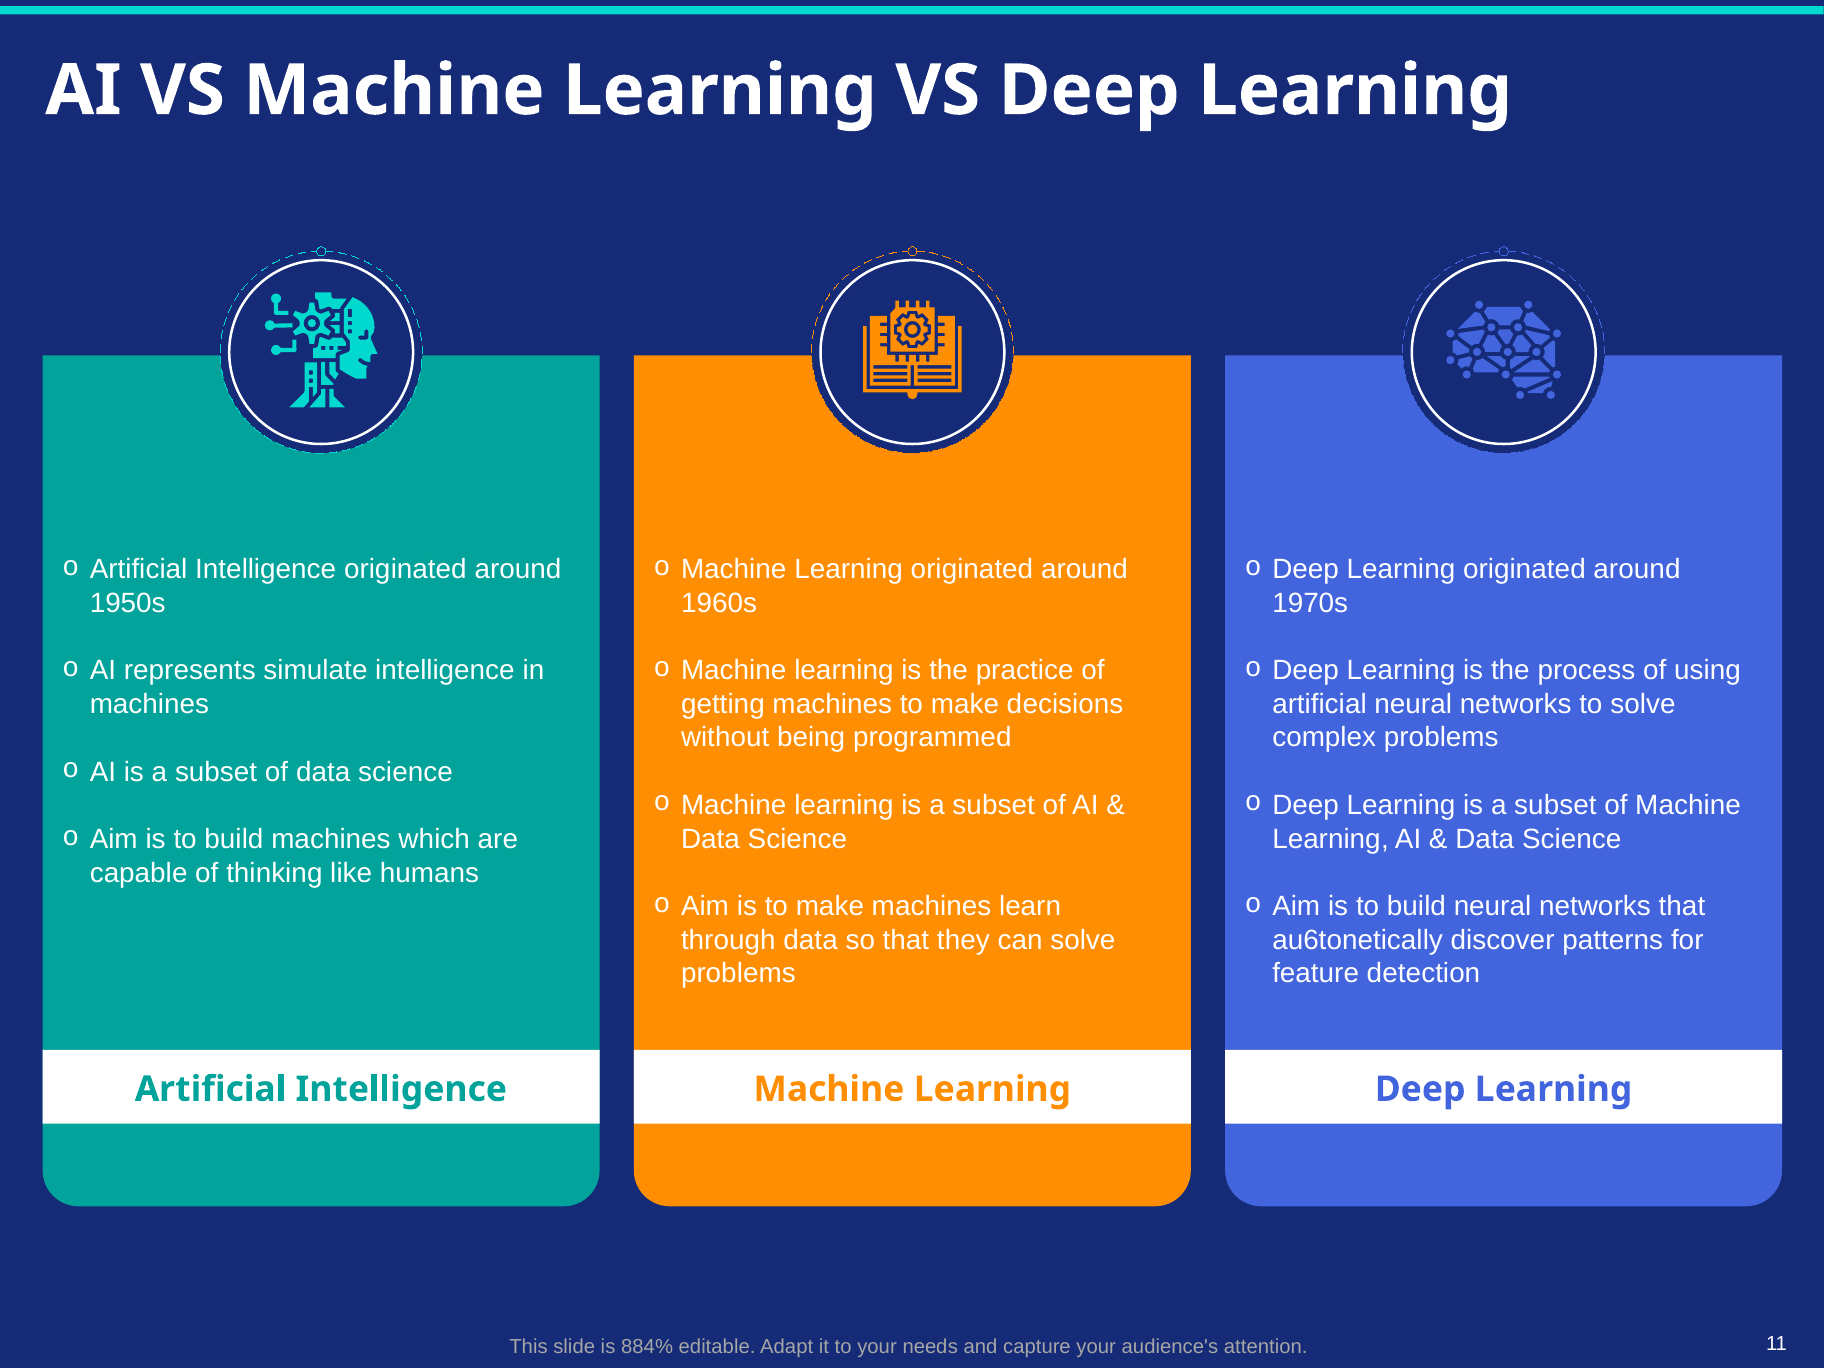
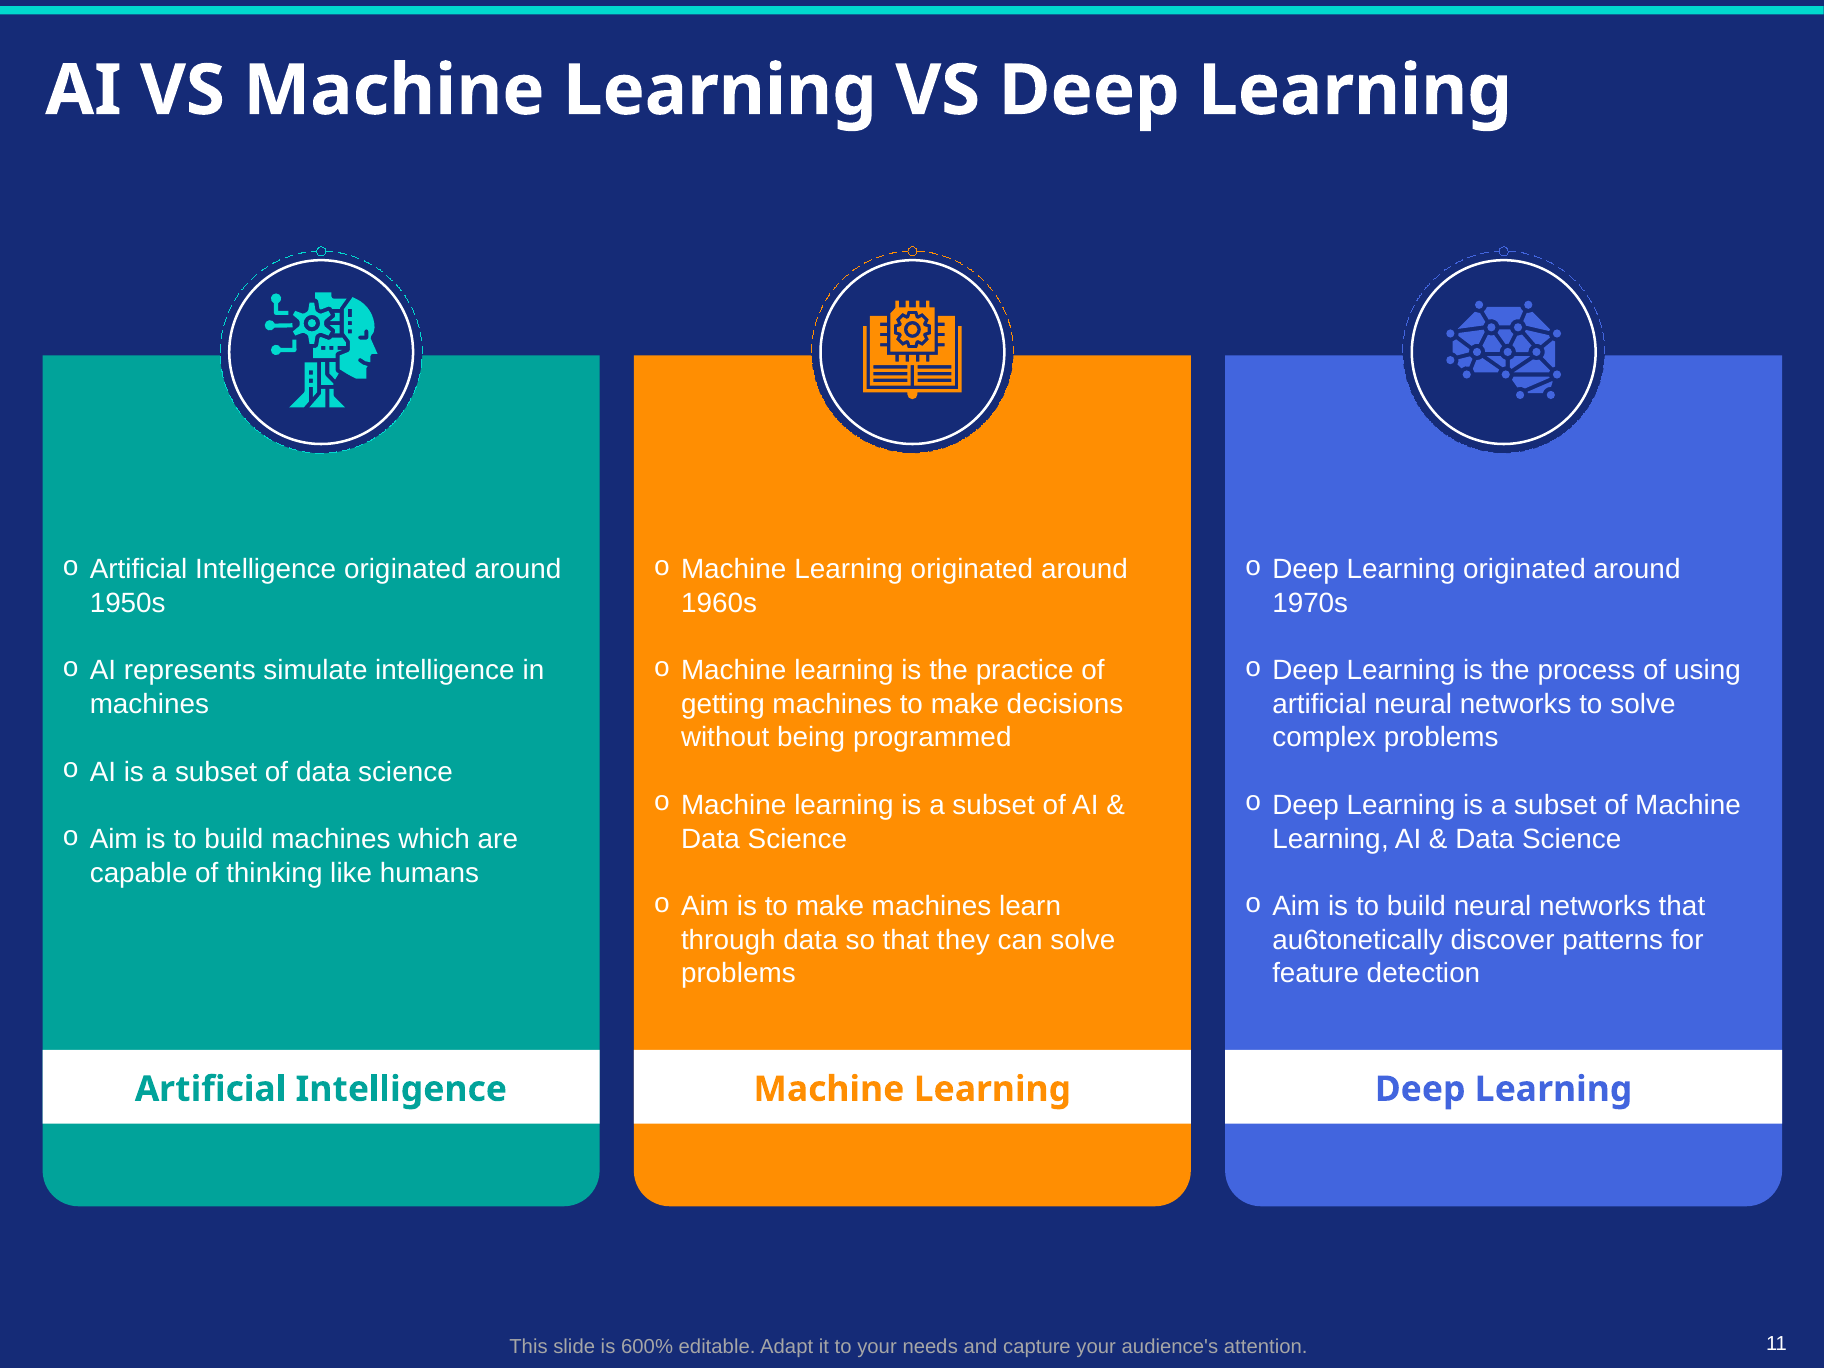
884%: 884% -> 600% (647, 1347)
